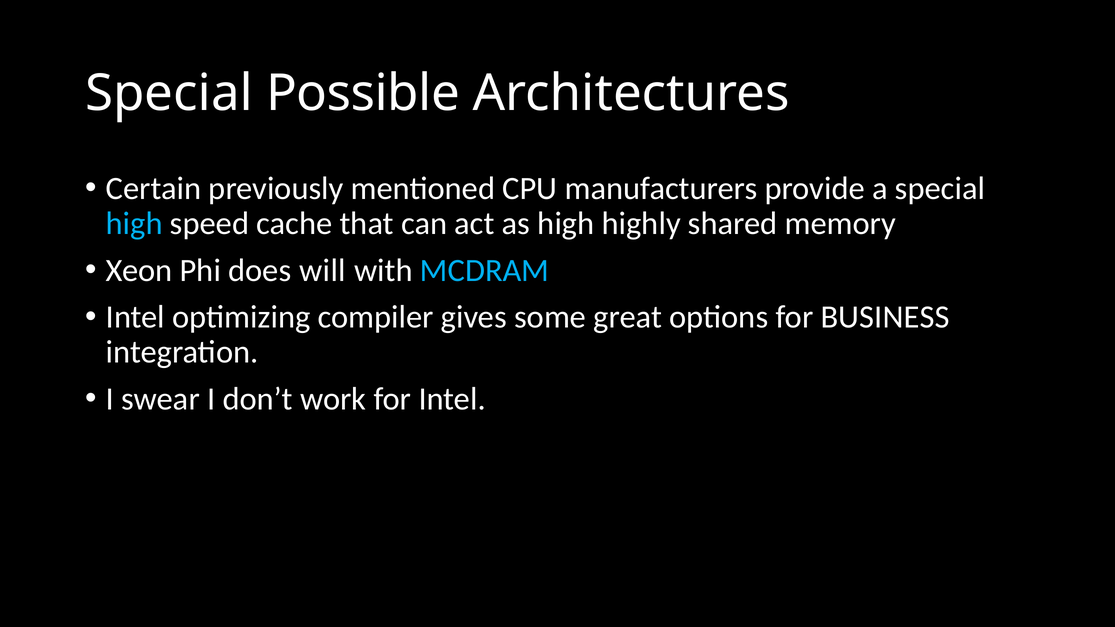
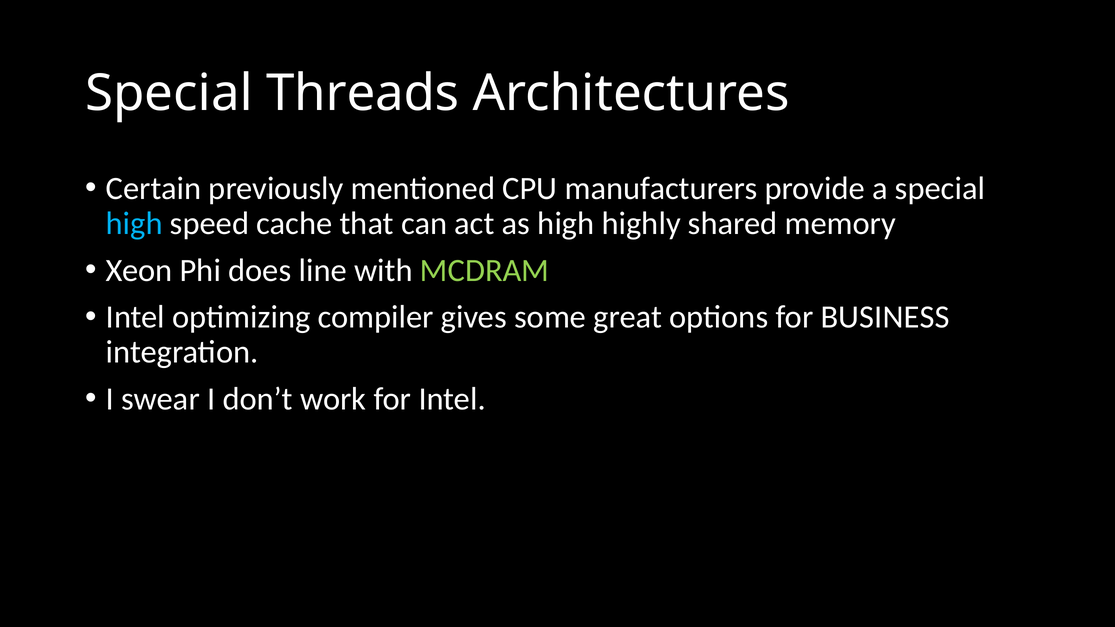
Possible: Possible -> Threads (363, 94)
will: will -> line (323, 270)
MCDRAM colour: light blue -> light green (485, 270)
